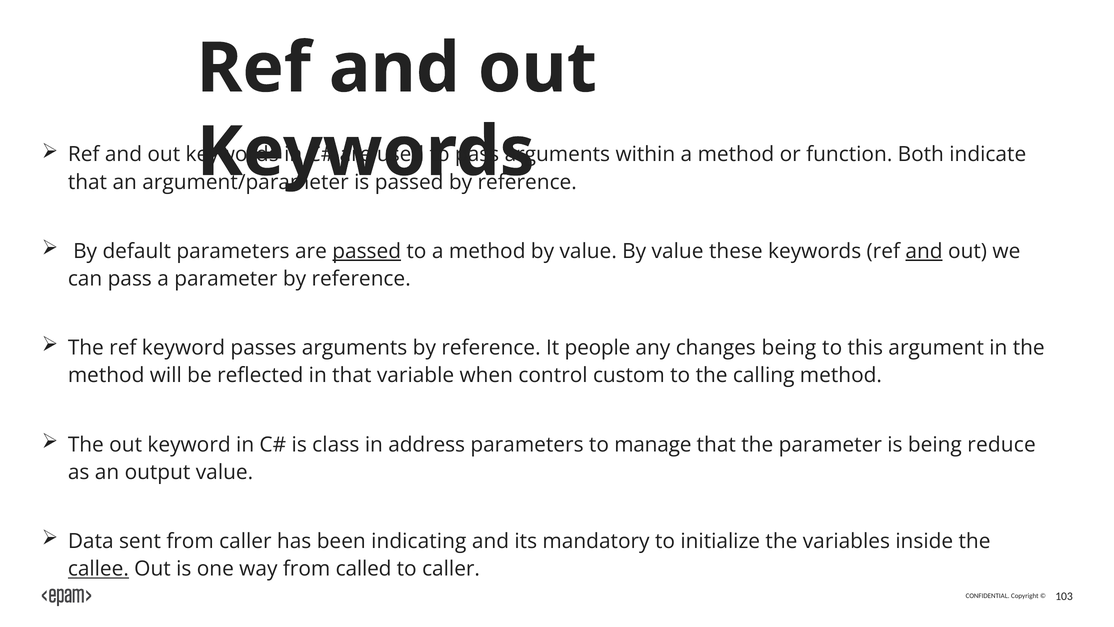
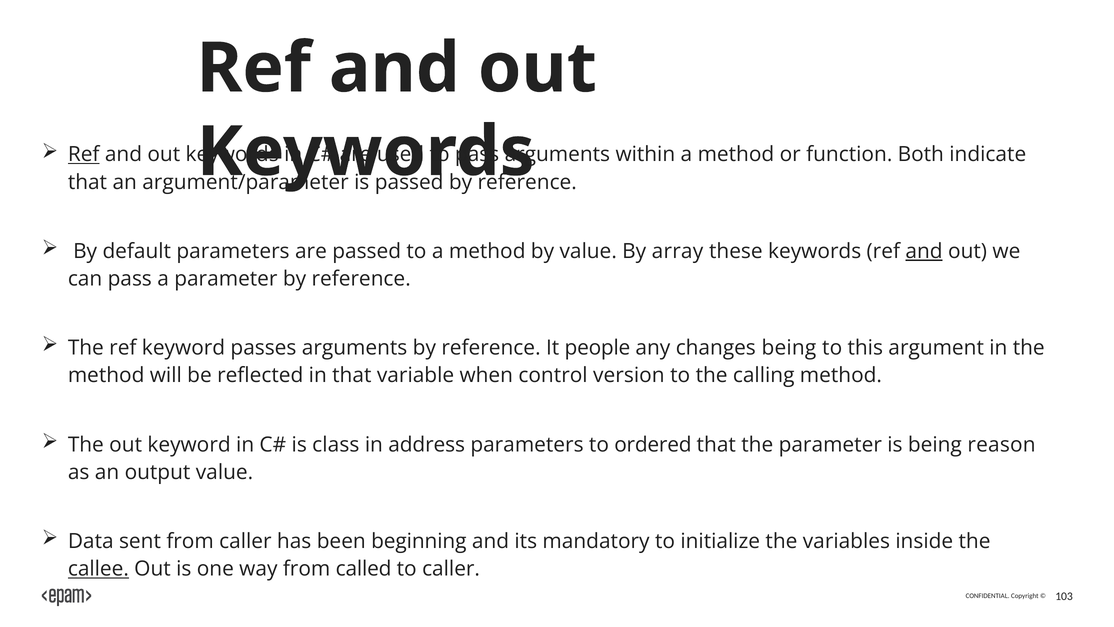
Ref underline: none -> present (84, 154)
passed underline: present -> none (367, 251)
value By value: value -> array (677, 251)
custom: custom -> version (629, 375)
manage: manage -> ordered (653, 444)
reduce: reduce -> reason (1002, 444)
indicating: indicating -> beginning (419, 541)
